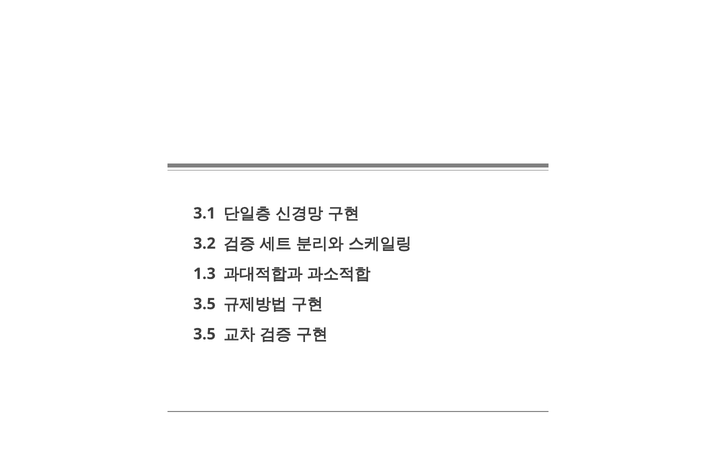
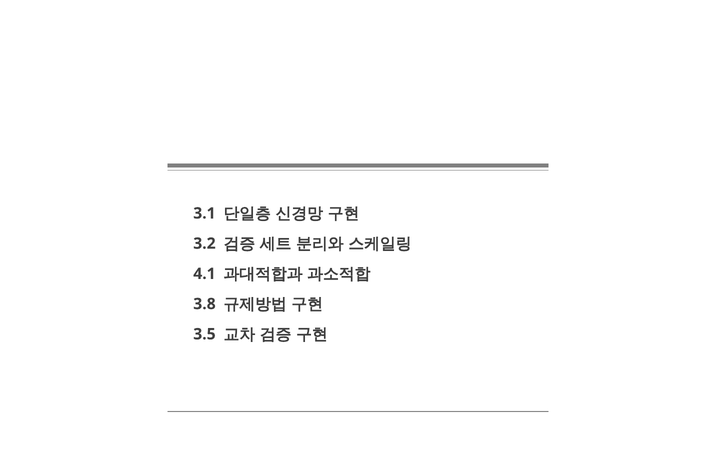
1.3: 1.3 -> 4.1 (204, 274)
3.5: 3.5 -> 3.8 (204, 304)
